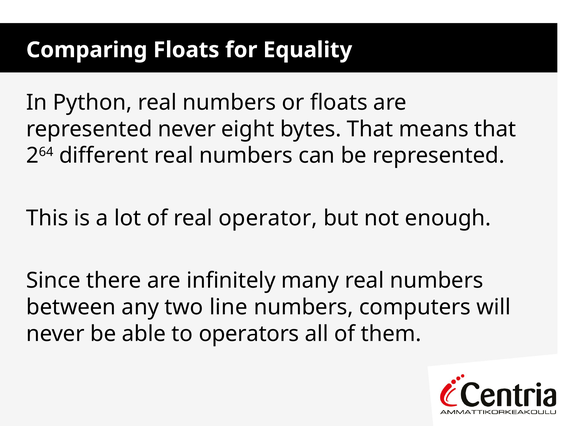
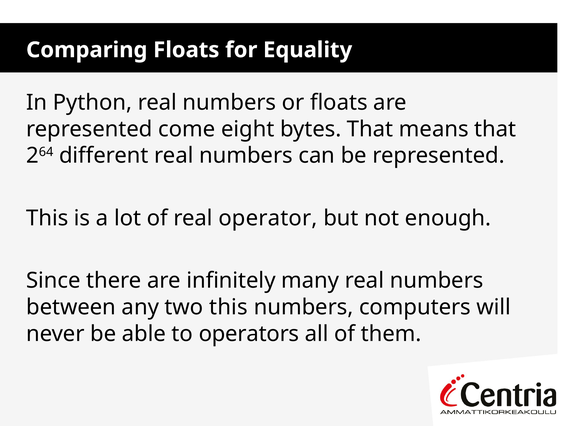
represented never: never -> come (187, 129)
two line: line -> this (228, 307)
